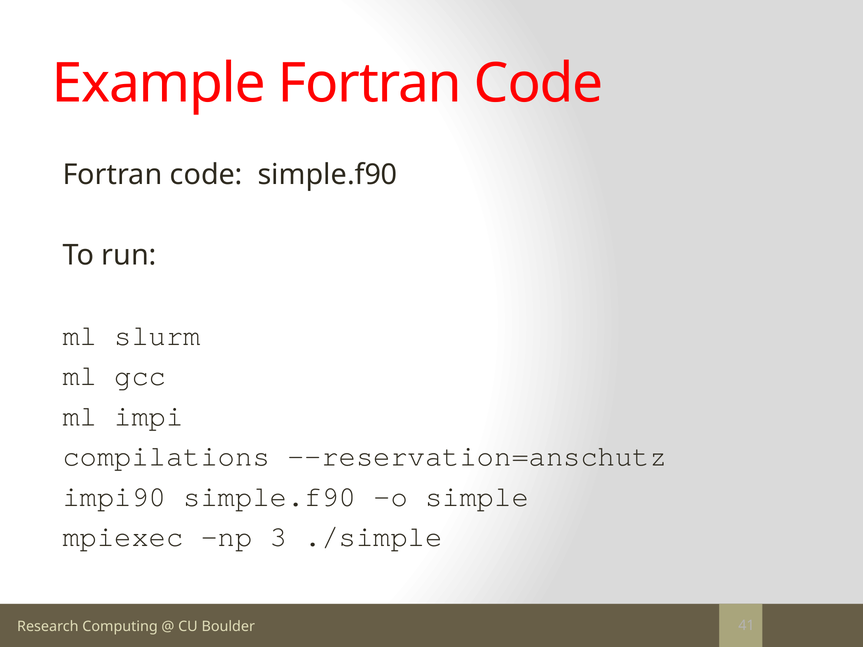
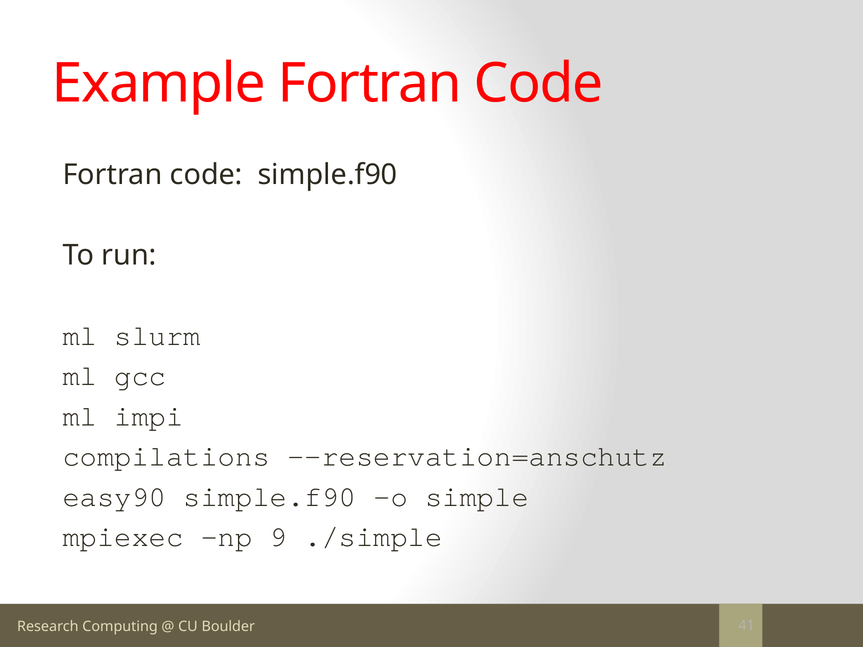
impi90: impi90 -> easy90 (114, 497)
3: 3 -> 9 (278, 537)
